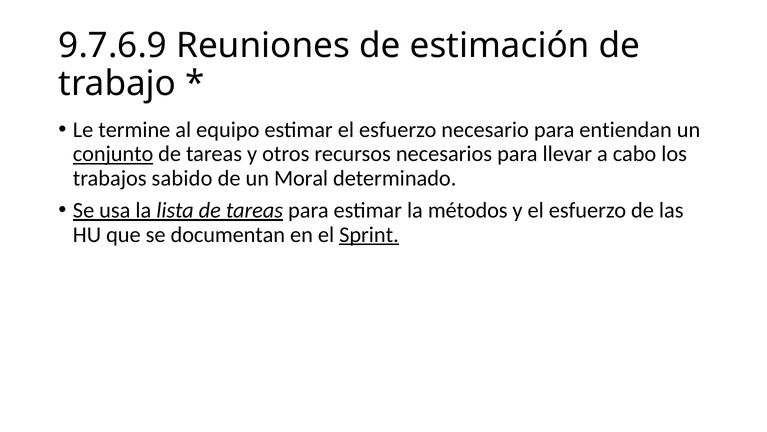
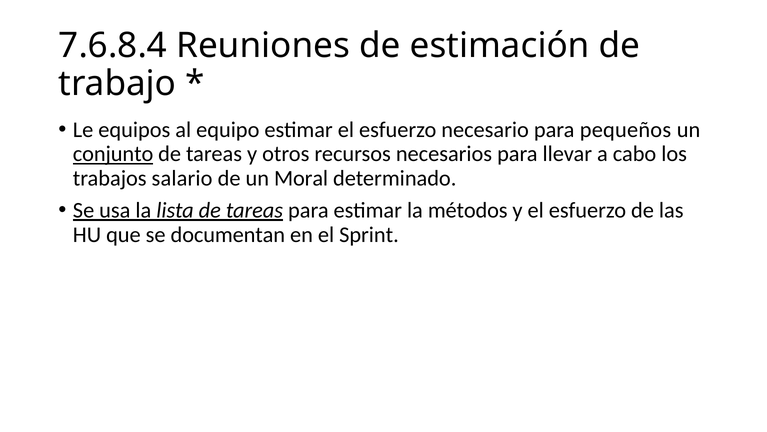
9.7.6.9: 9.7.6.9 -> 7.6.8.4 (113, 45)
termine: termine -> equipos (134, 130)
entiendan: entiendan -> pequeños (625, 130)
sabido: sabido -> salario (182, 178)
Sprint underline: present -> none (369, 234)
